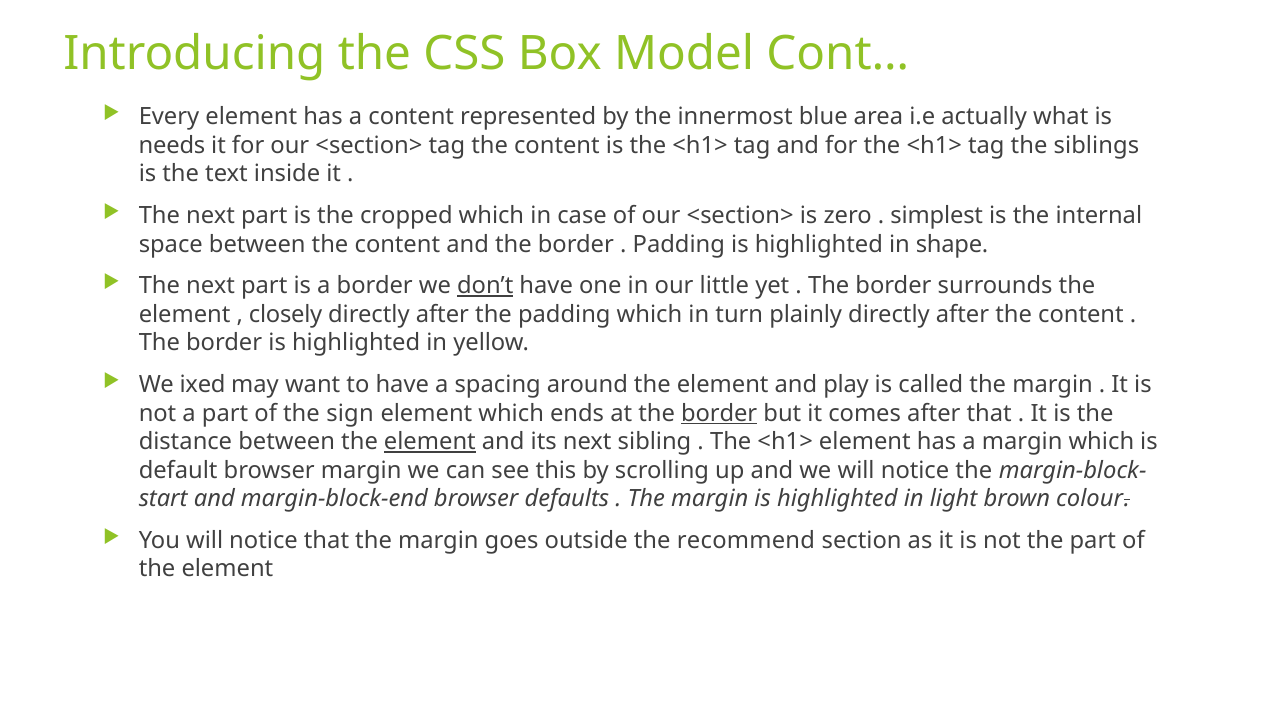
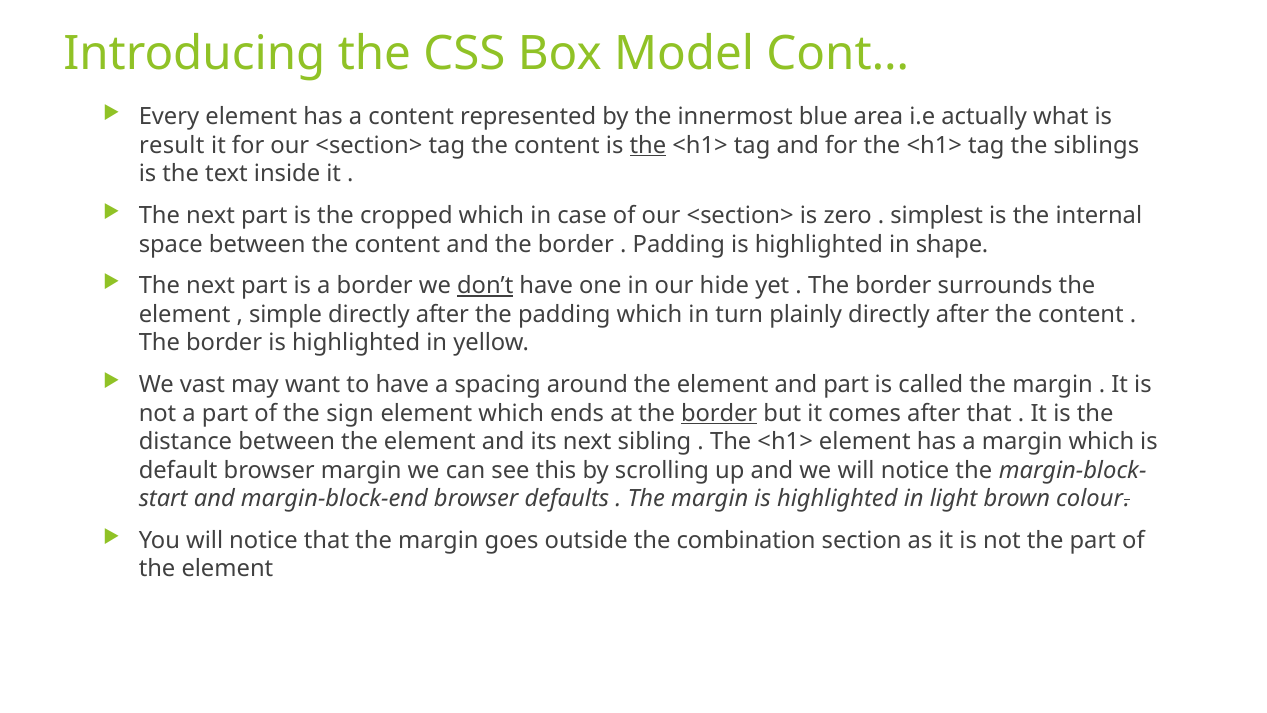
needs: needs -> result (172, 145)
the underline: none -> present (648, 145)
little: little -> hide (724, 286)
closely: closely -> simple (286, 314)
ixed: ixed -> vast (202, 384)
and play: play -> part (846, 384)
element underline: present -> none (430, 442)
recommend: recommend -> combination (746, 540)
